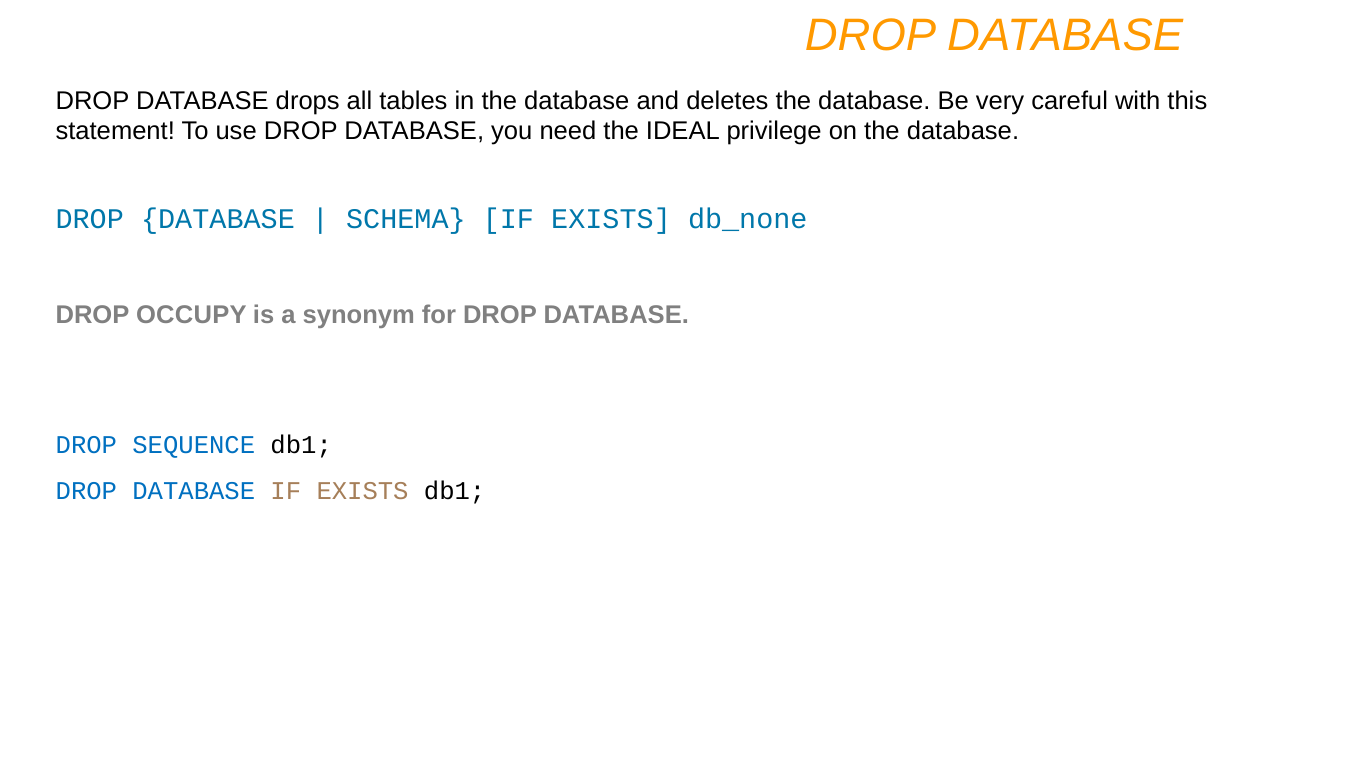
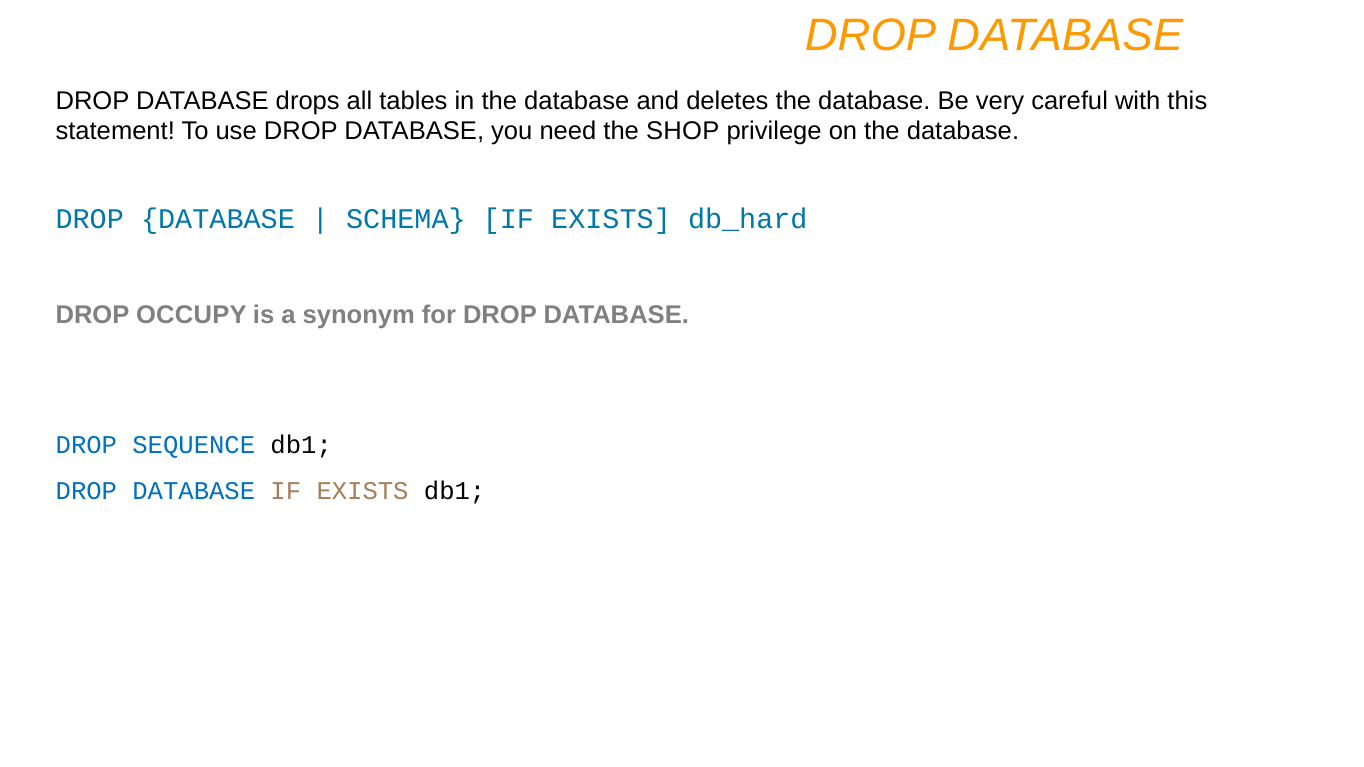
IDEAL: IDEAL -> SHOP (683, 131)
db_none: db_none -> db_hard (748, 219)
